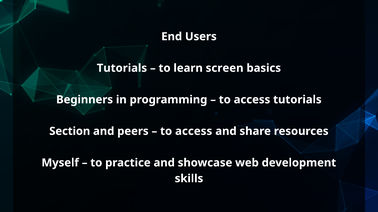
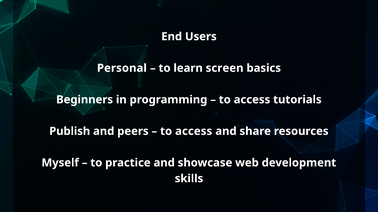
Tutorials: Tutorials -> Personal (122, 68)
Section: Section -> Publish (70, 132)
